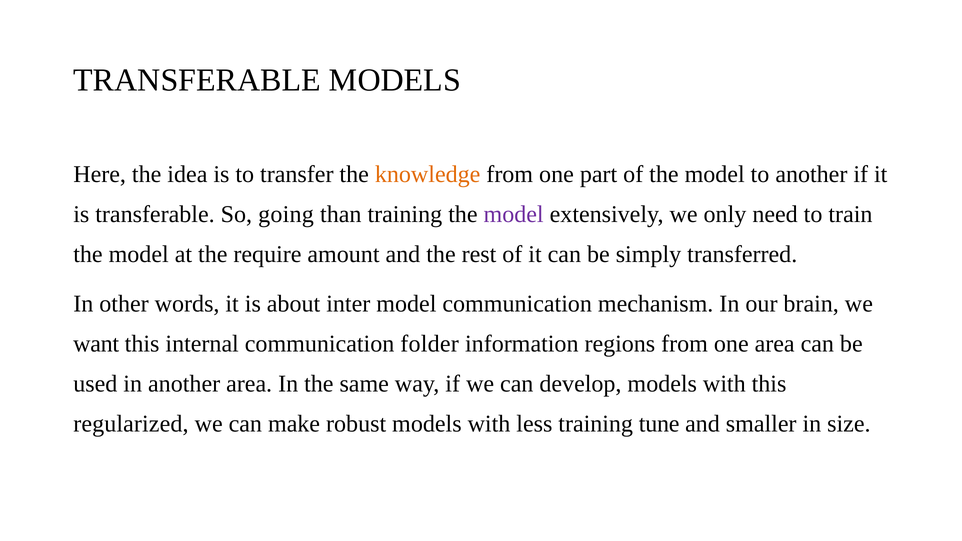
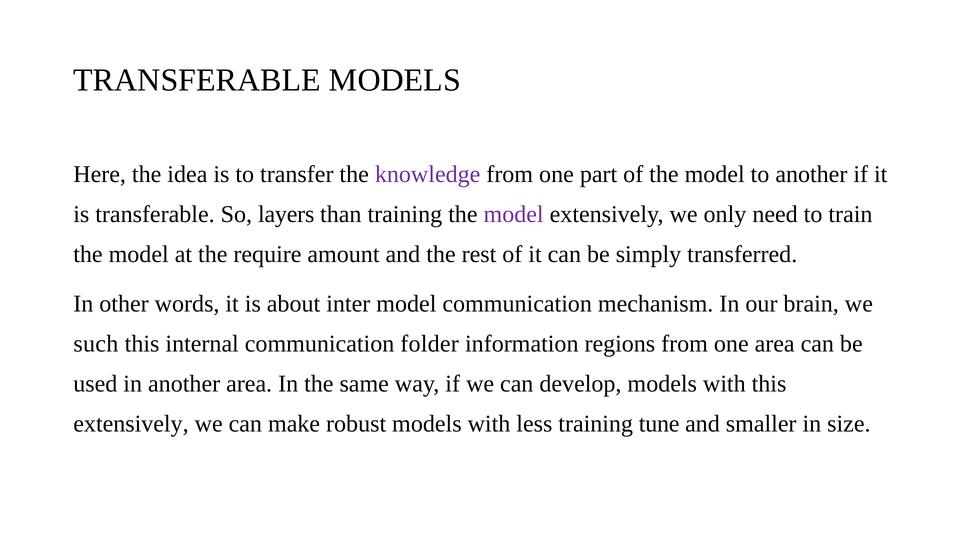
knowledge colour: orange -> purple (428, 174)
going: going -> layers (286, 214)
want: want -> such (96, 344)
regularized: regularized -> extensively (131, 424)
